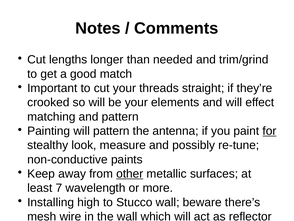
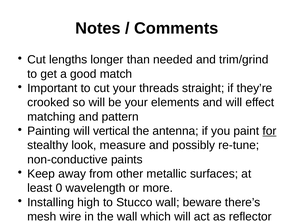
will pattern: pattern -> vertical (111, 131)
other underline: present -> none (130, 173)
7: 7 -> 0 (59, 188)
